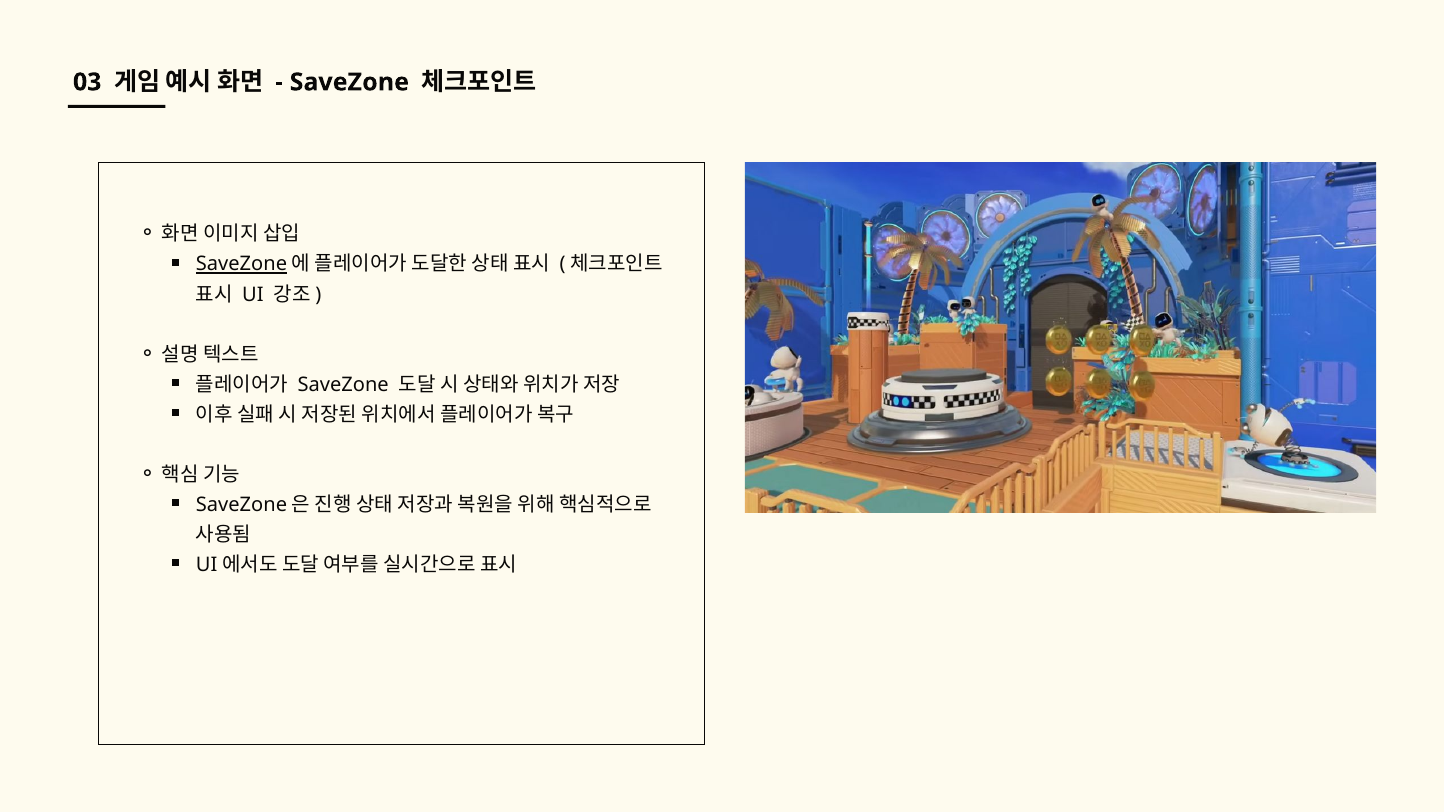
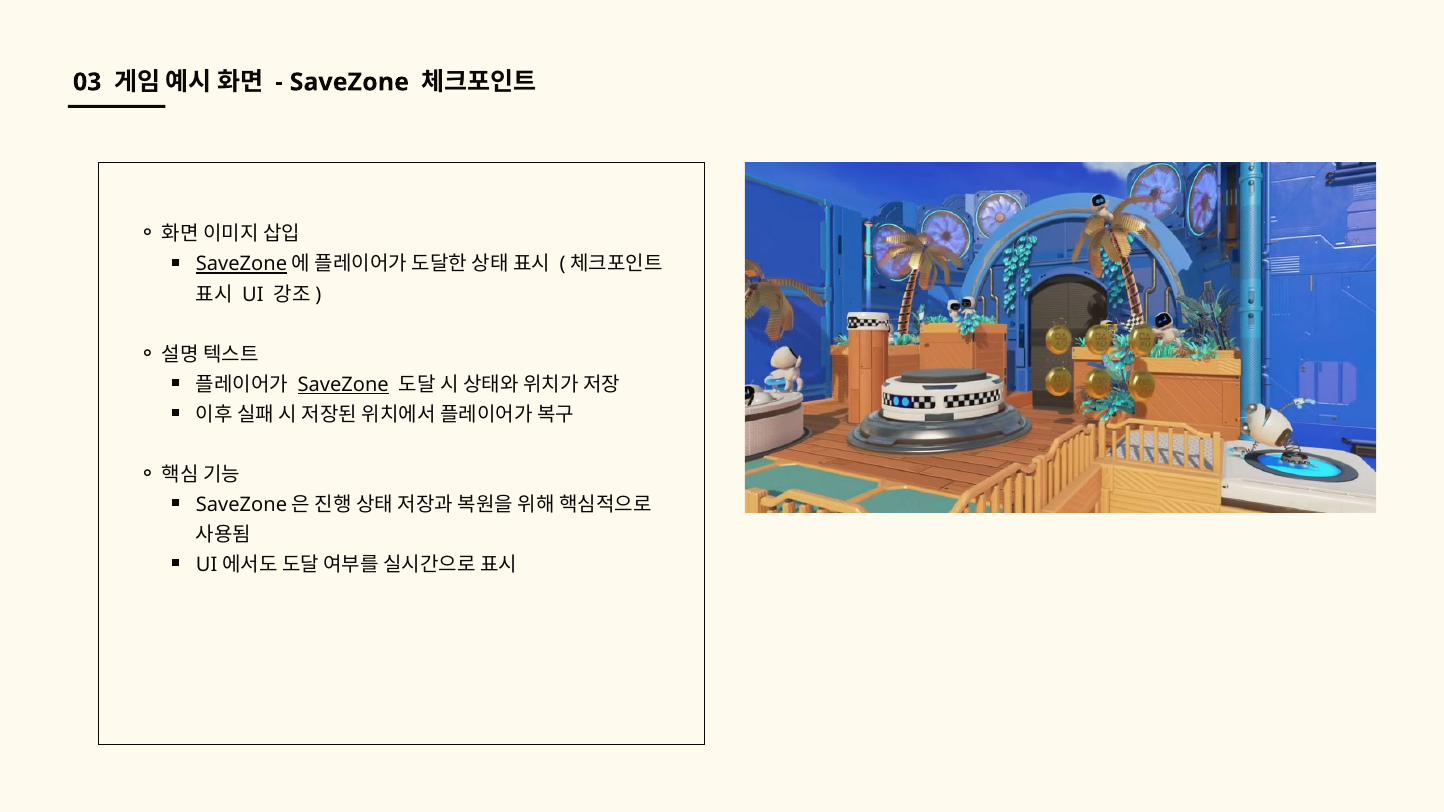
SaveZone underline: none -> present (343, 385)
